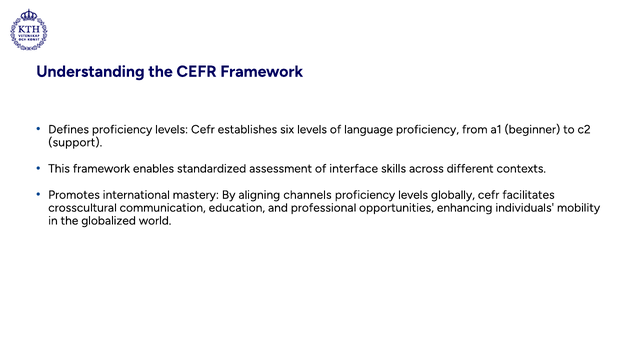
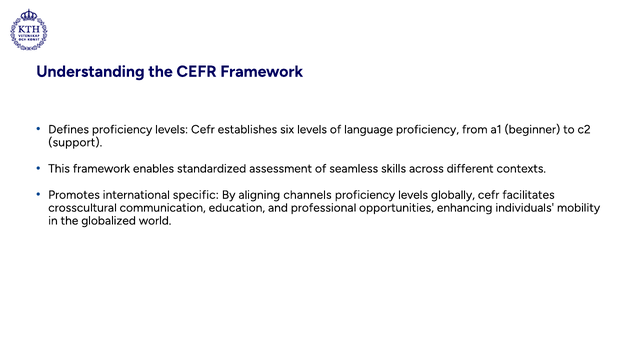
interface: interface -> seamless (354, 169)
mastery: mastery -> specific (196, 195)
